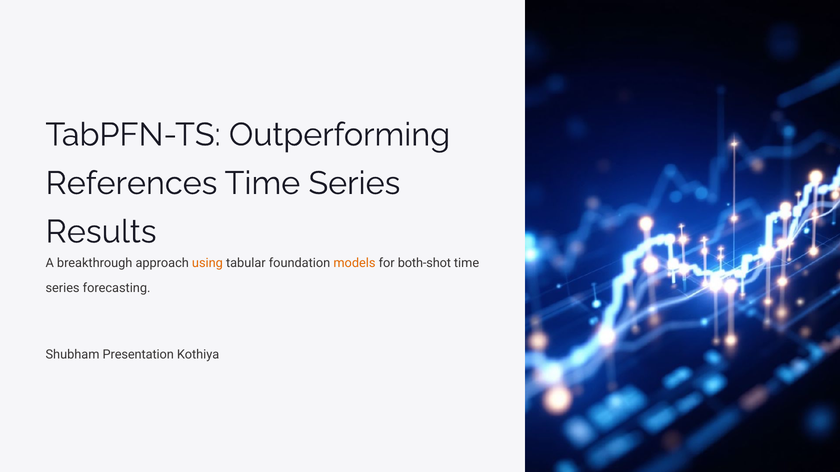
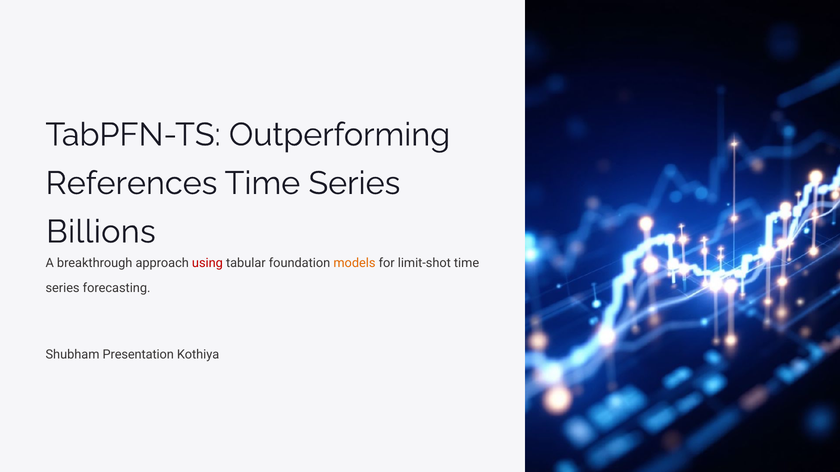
Results: Results -> Billions (101, 232)
using colour: orange -> red (207, 263)
both-shot: both-shot -> limit-shot (424, 263)
